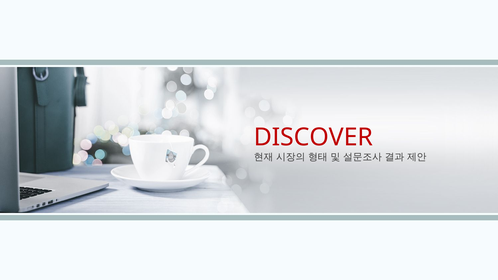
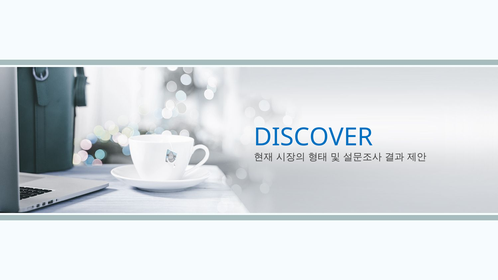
DISCOVER colour: red -> blue (313, 137)
